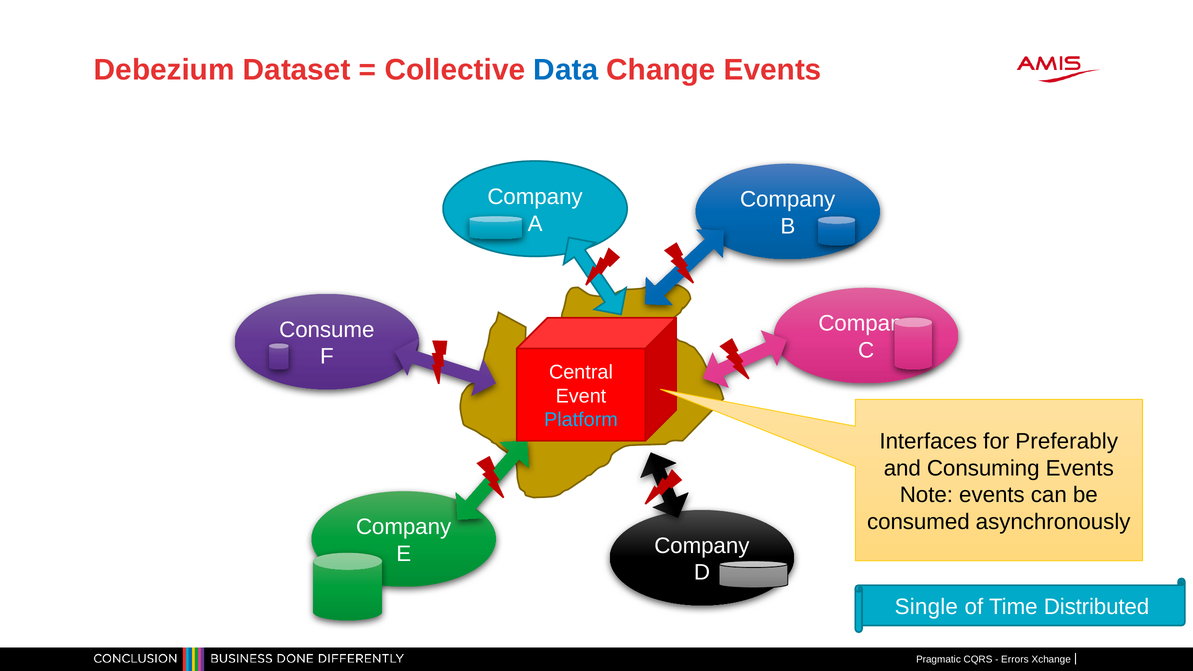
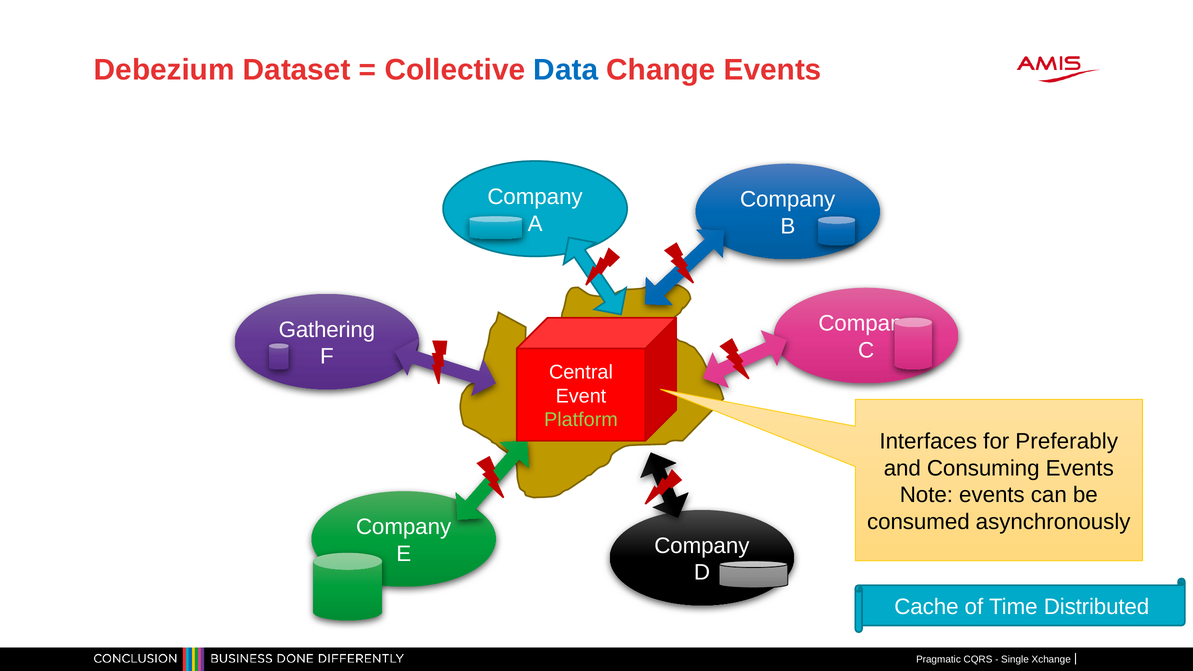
Consume: Consume -> Gathering (327, 330)
Platform colour: light blue -> light green (581, 420)
Single: Single -> Cache (926, 607)
Errors: Errors -> Single (1015, 660)
